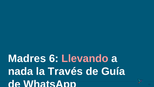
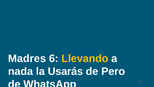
Llevando colour: pink -> yellow (85, 58)
Través: Través -> Usarás (65, 71)
Guía: Guía -> Pero (113, 71)
